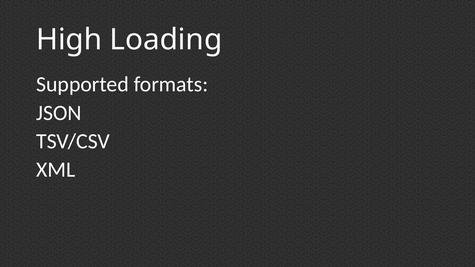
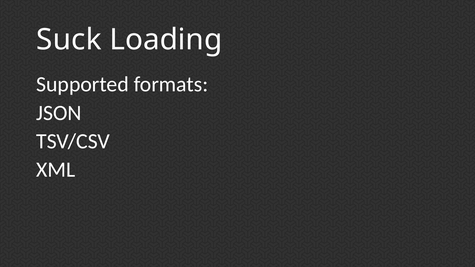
High: High -> Suck (69, 40)
